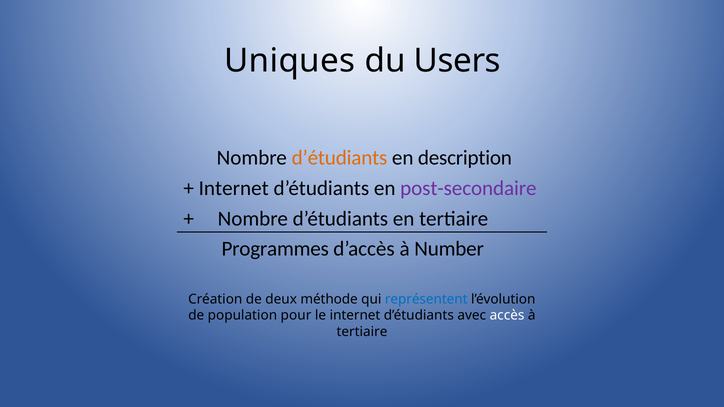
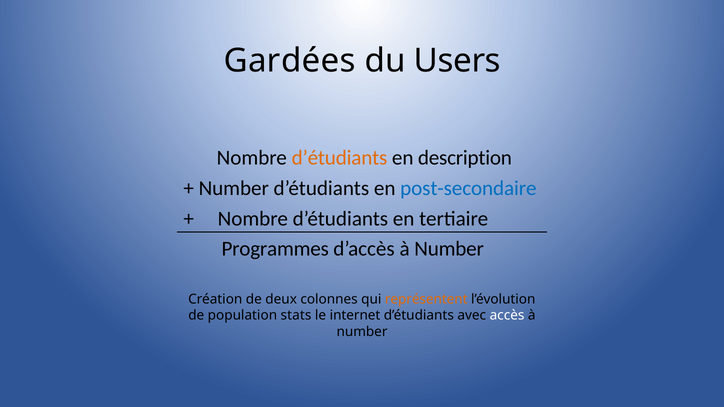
Uniques: Uniques -> Gardées (290, 61)
Internet: Internet -> Number (234, 188)
post-secondaire colour: purple -> blue (468, 188)
méthode: méthode -> colonnes (329, 299)
représentent colour: blue -> orange (426, 299)
pour: pour -> stats (296, 316)
tertiaire: tertiaire -> number (362, 332)
